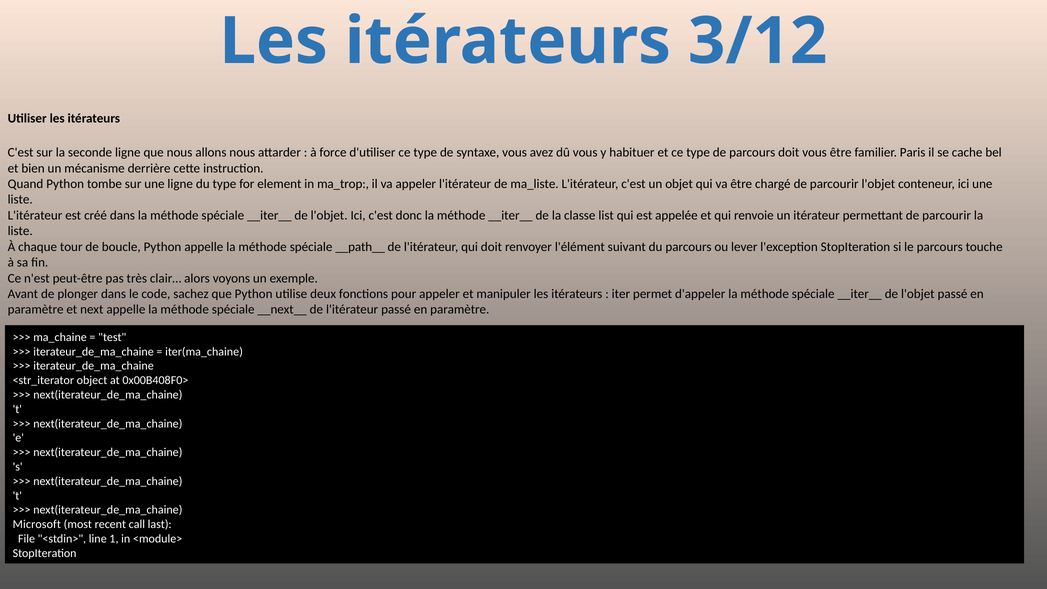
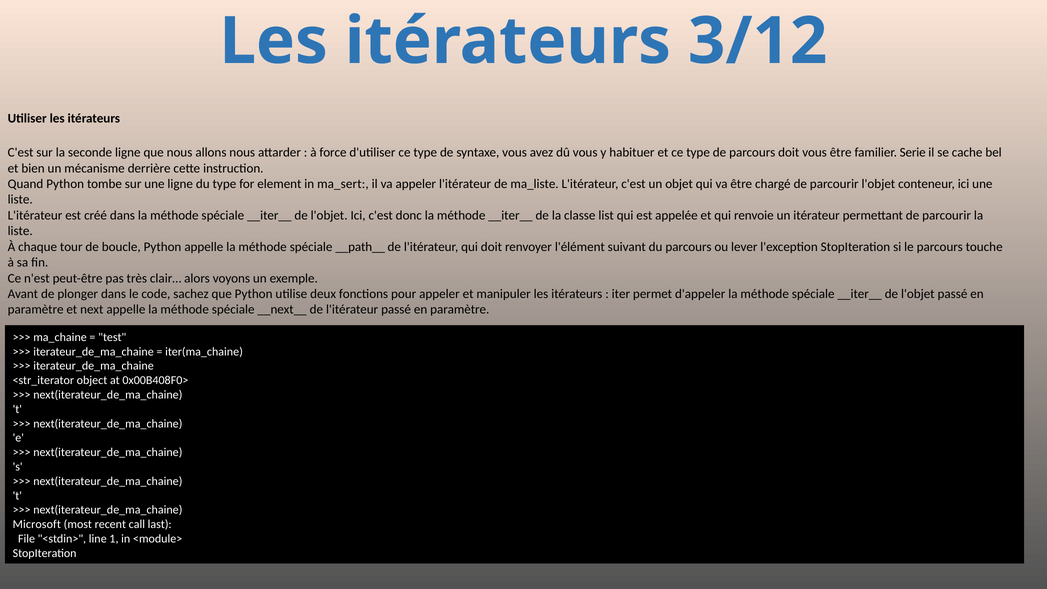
Paris: Paris -> Serie (913, 153)
ma_trop: ma_trop -> ma_sert (343, 184)
